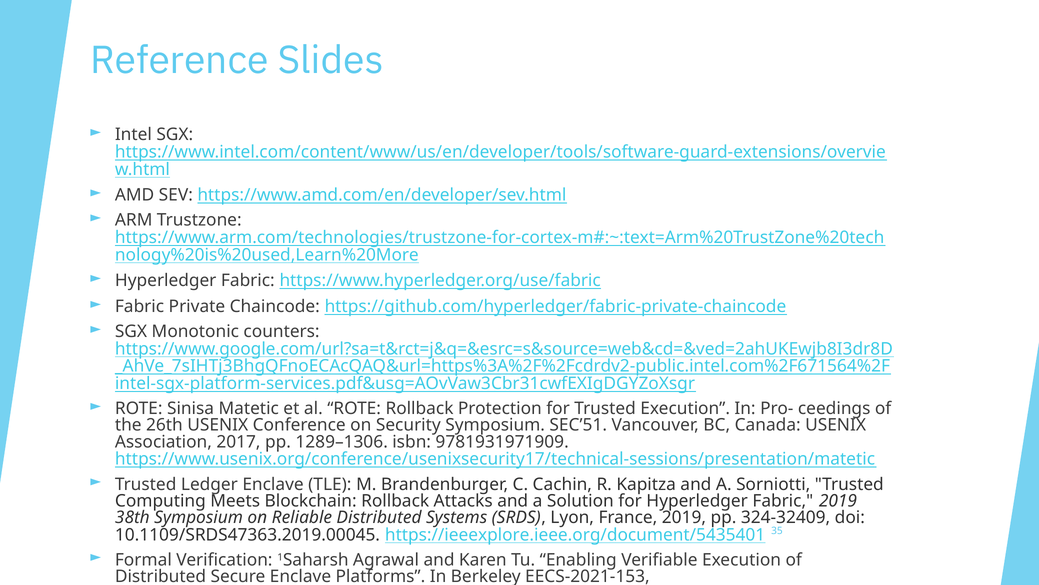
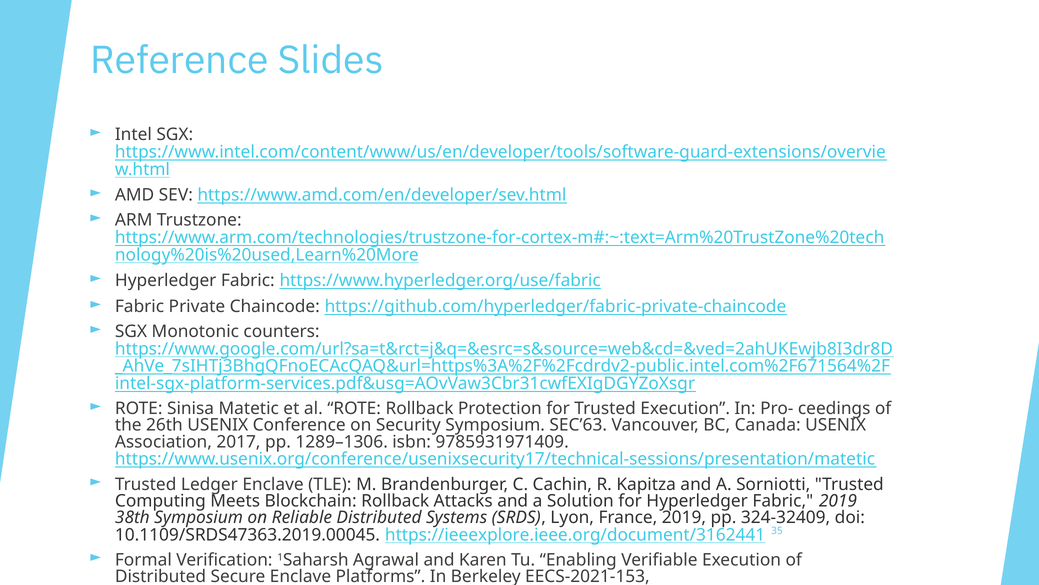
SEC’51: SEC’51 -> SEC’63 (578, 425)
9781931971909: 9781931971909 -> 9785931971409 (502, 441)
https://ieeexplore.ieee.org/document/5435401: https://ieeexplore.ieee.org/document/5435401 -> https://ieeexplore.ieee.org/document/3162441 (575, 534)
